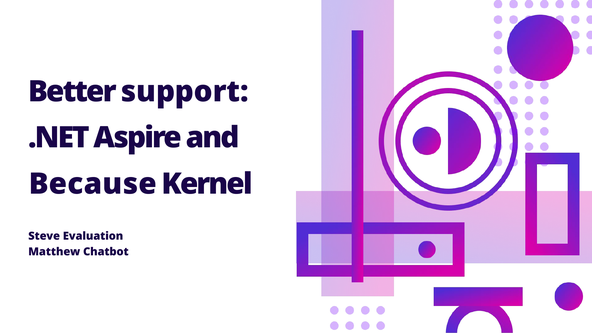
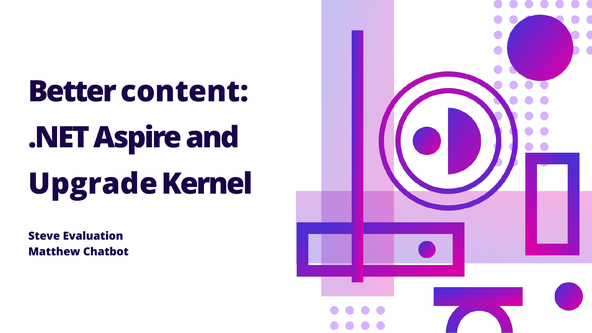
support: support -> content (185, 92)
Because: Because -> Upgrade (93, 184)
